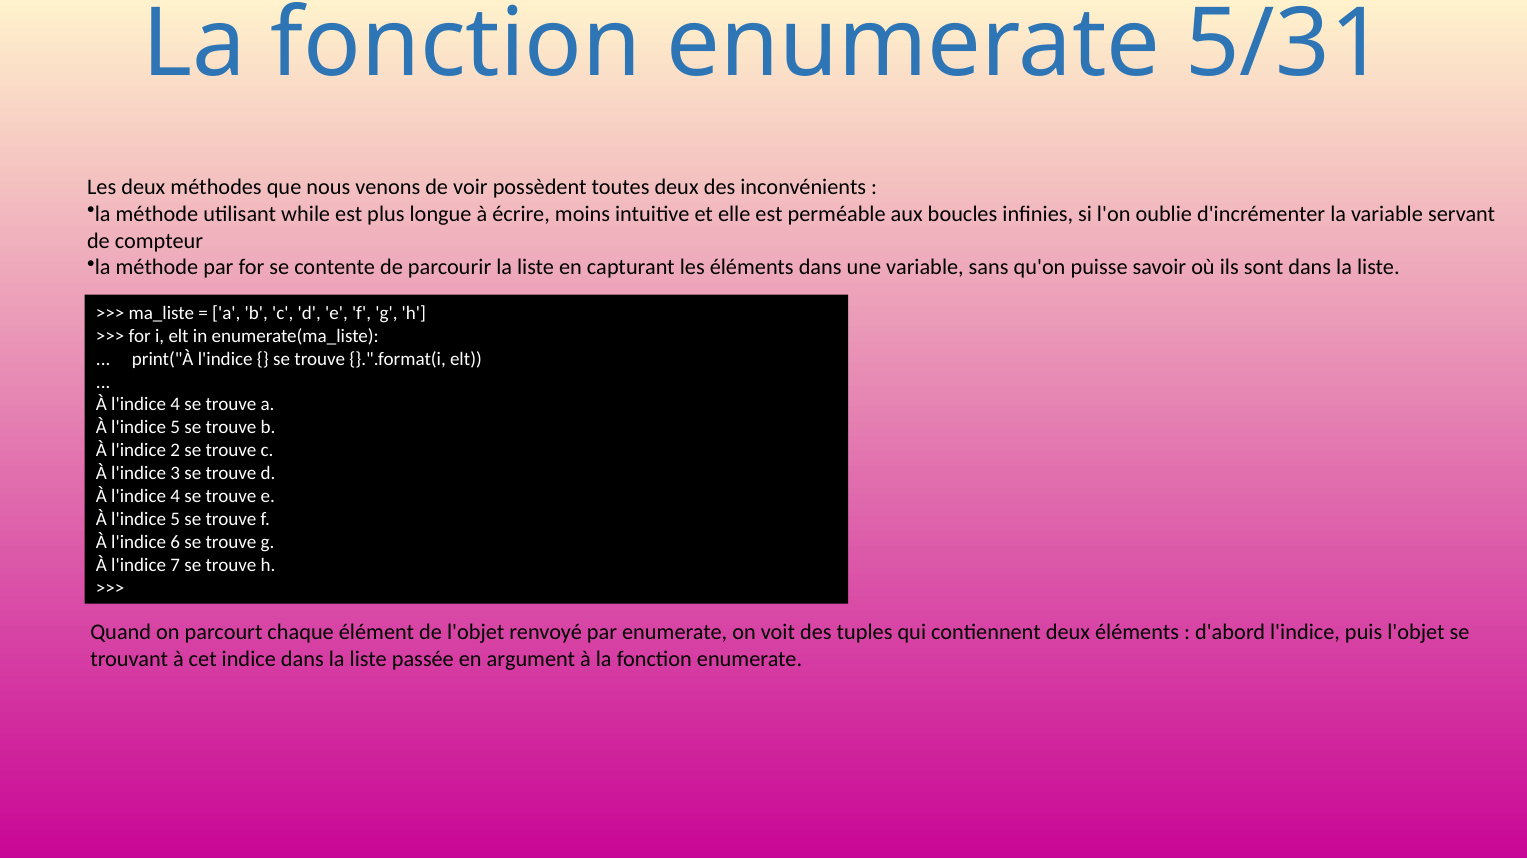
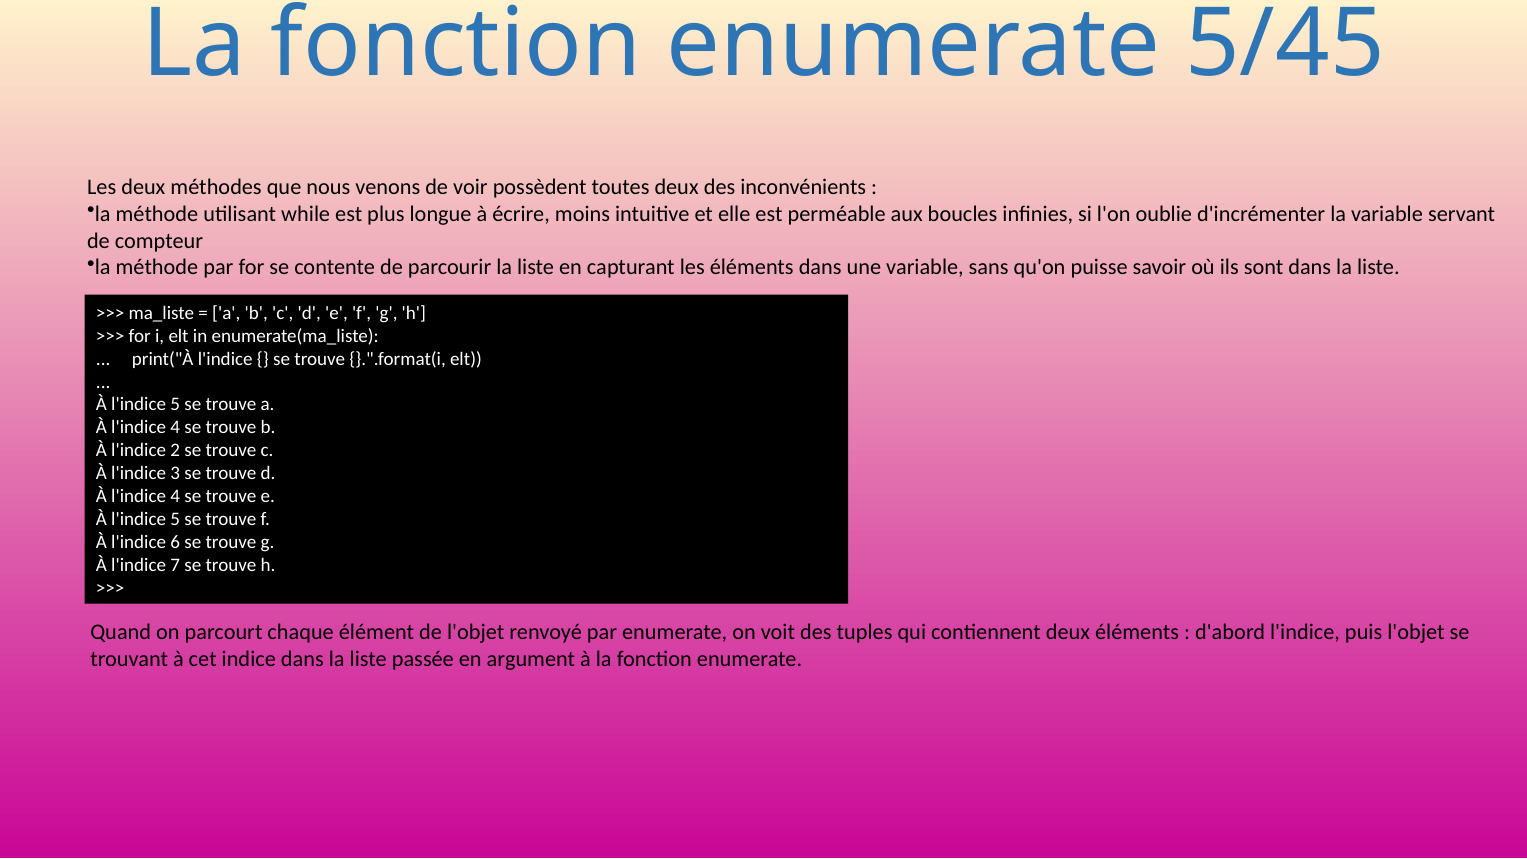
5/31: 5/31 -> 5/45 (1285, 44)
4: 4 -> 5 (175, 405)
5: 5 -> 4 (175, 427)
